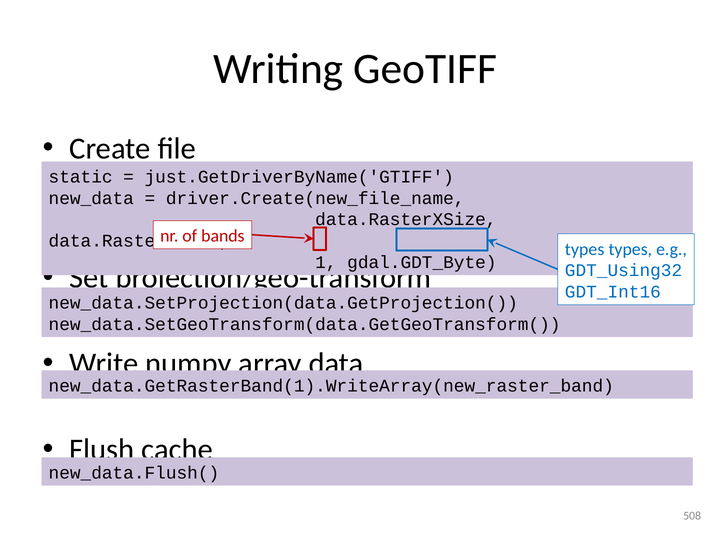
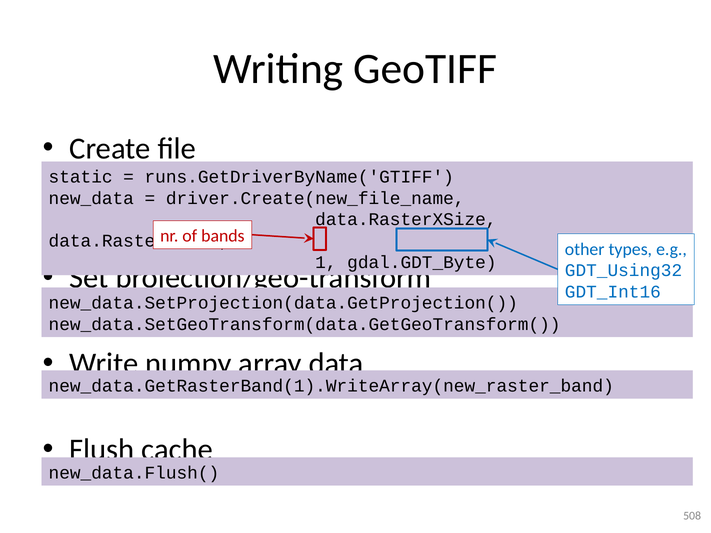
just.GetDriverByName('GTIFF: just.GetDriverByName('GTIFF -> runs.GetDriverByName('GTIFF (299, 177)
types: types -> other (585, 249)
